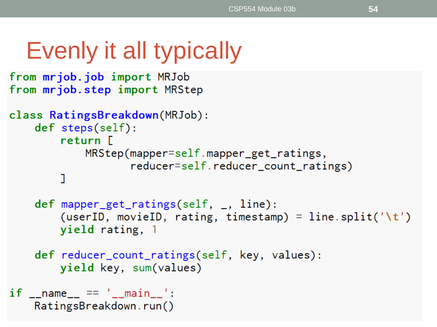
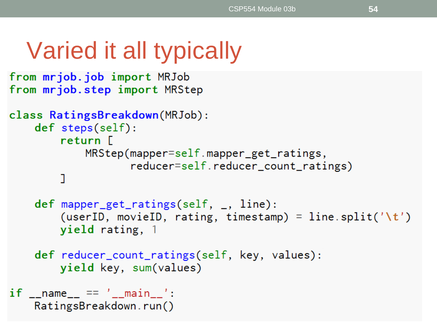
Evenly: Evenly -> Varied (62, 51)
